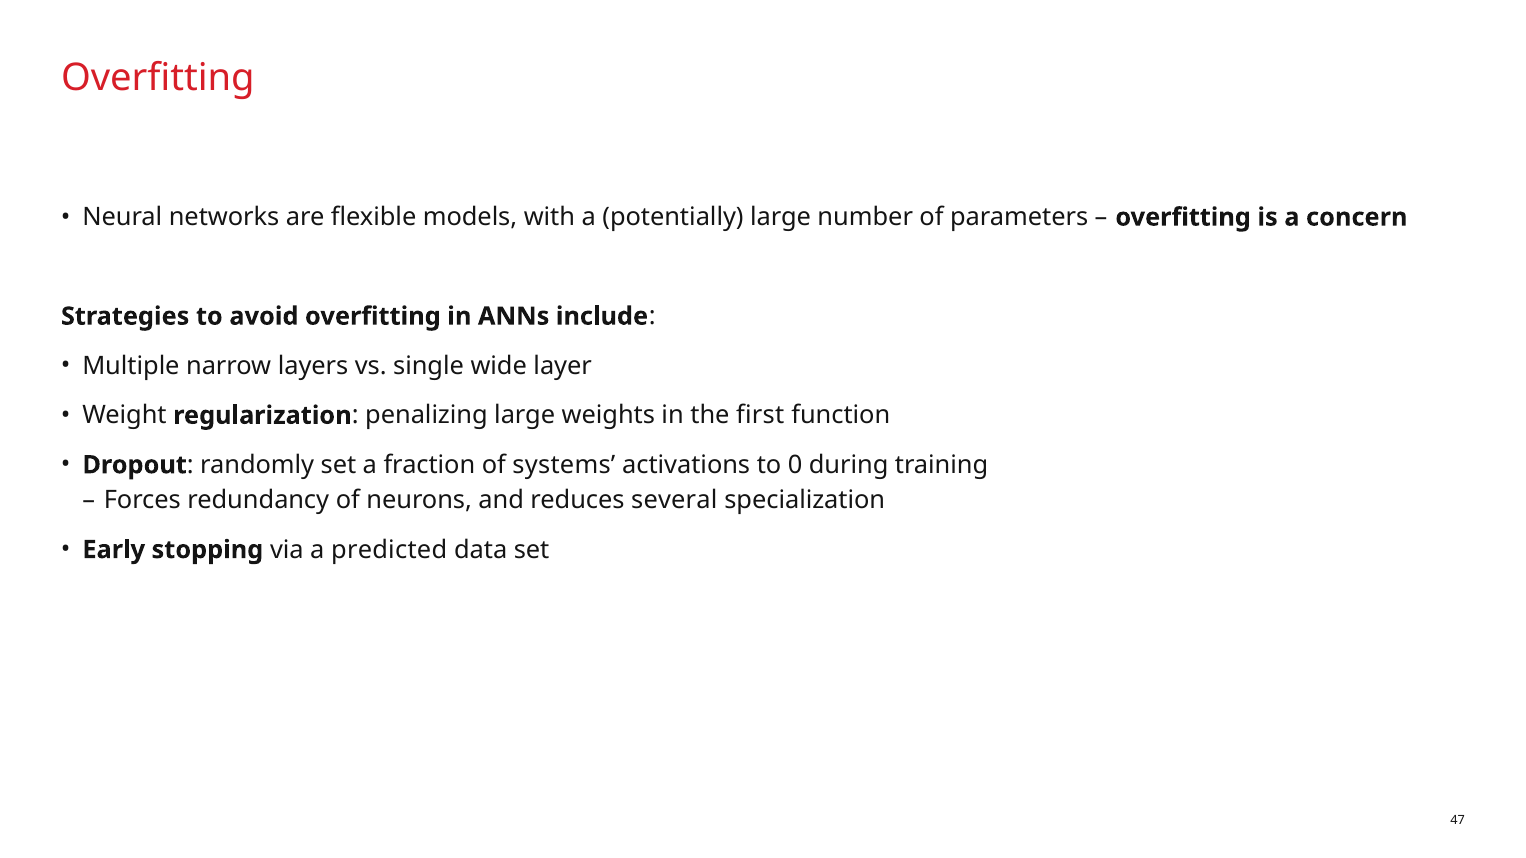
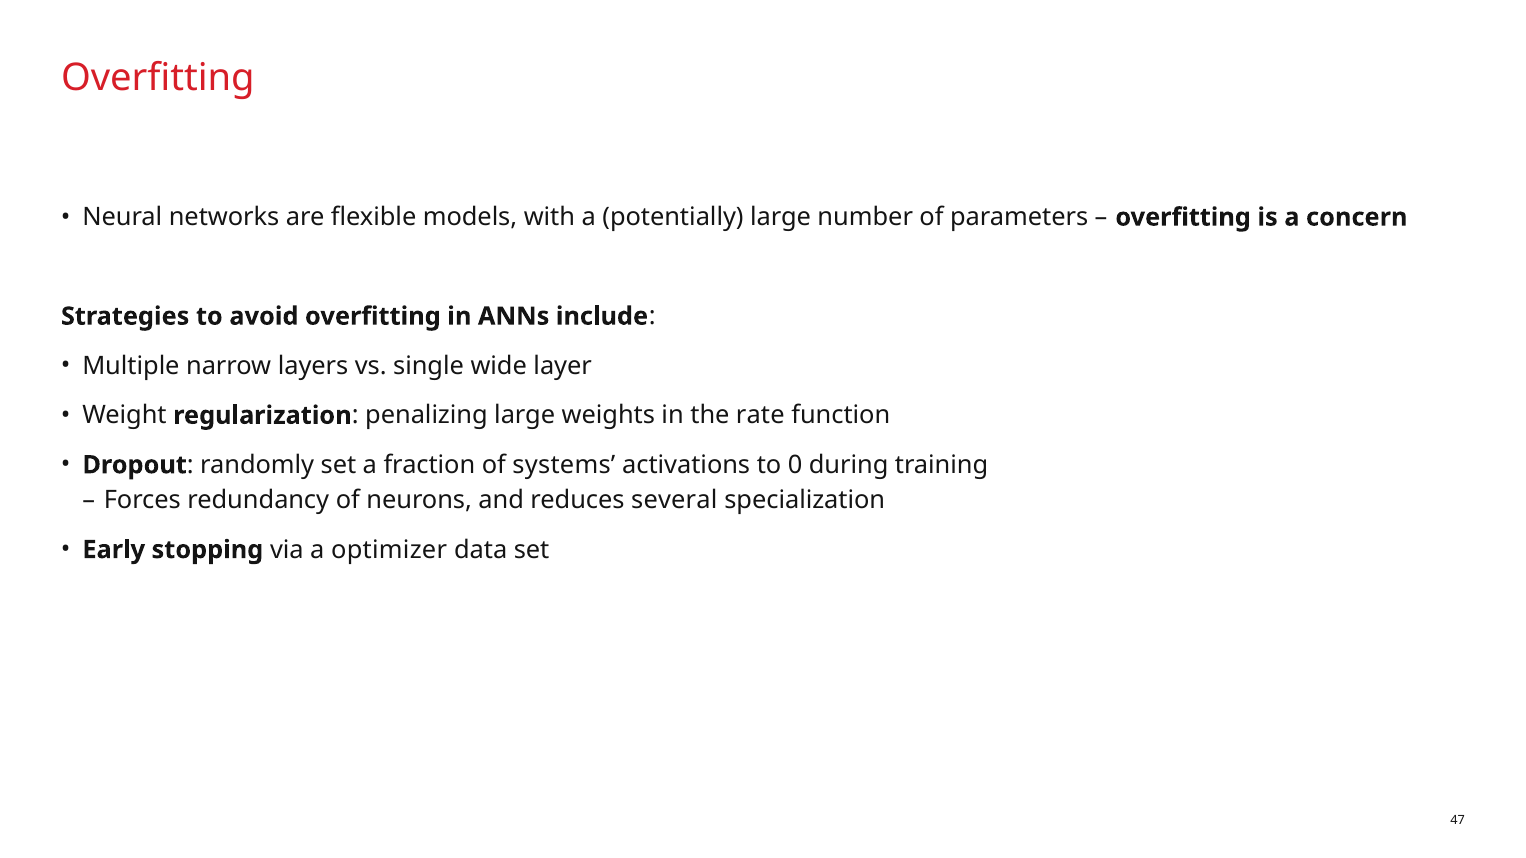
first: first -> rate (760, 416)
predicted: predicted -> optimizer (389, 550)
